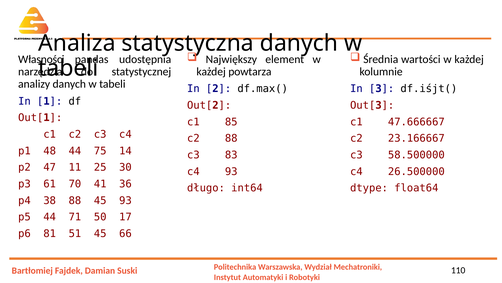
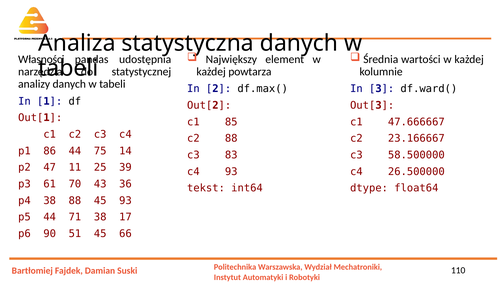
df.iśjt(: df.iśjt( -> df.ward( (429, 89)
48: 48 -> 86 (50, 151)
30: 30 -> 39 (125, 167)
41: 41 -> 43 (100, 184)
długo: długo -> tekst (206, 188)
71 50: 50 -> 38 (100, 217)
81: 81 -> 90 (50, 233)
